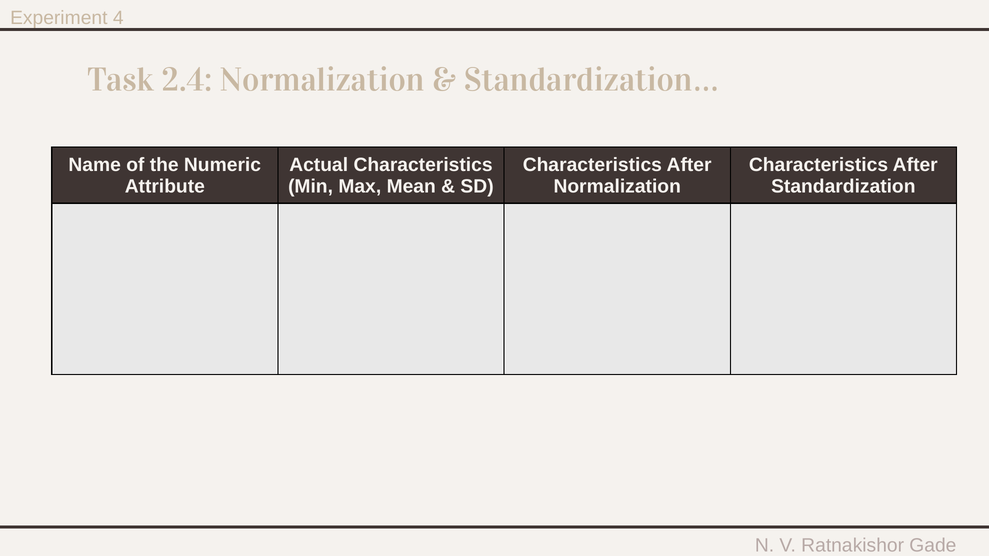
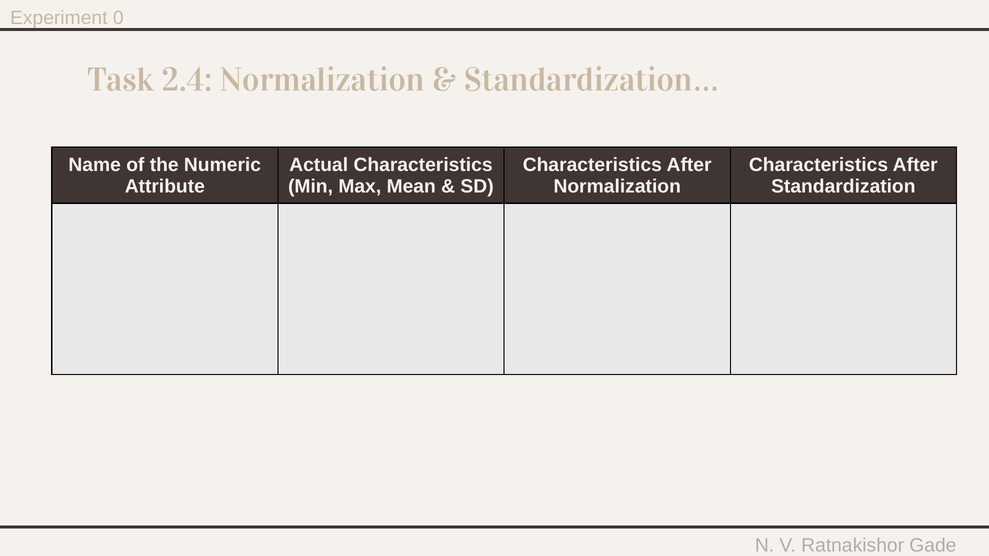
4: 4 -> 0 (118, 18)
